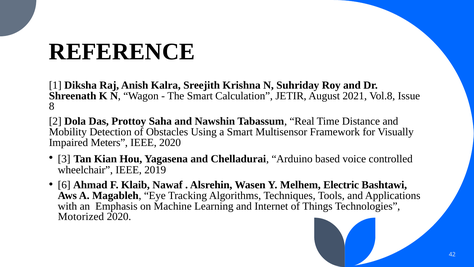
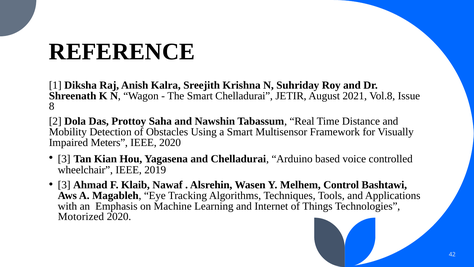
Smart Calculation: Calculation -> Chelladurai (244, 96)
6: 6 -> 3 (64, 185)
Electric: Electric -> Control (341, 185)
